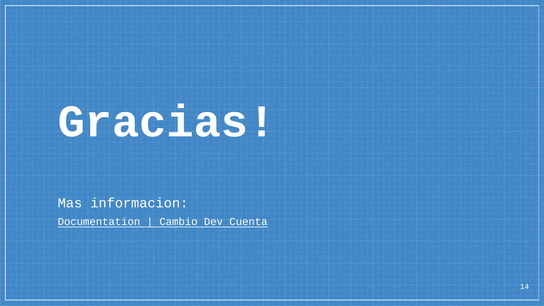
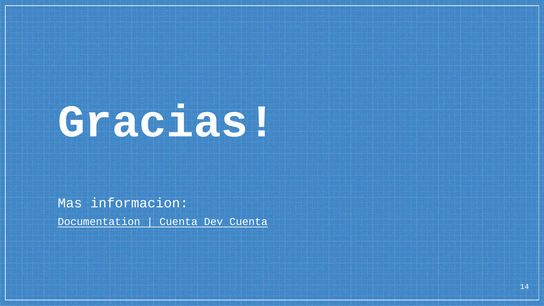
Cambio: Cambio -> Cuenta (179, 222)
